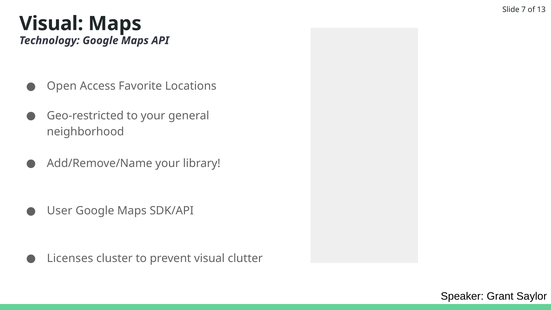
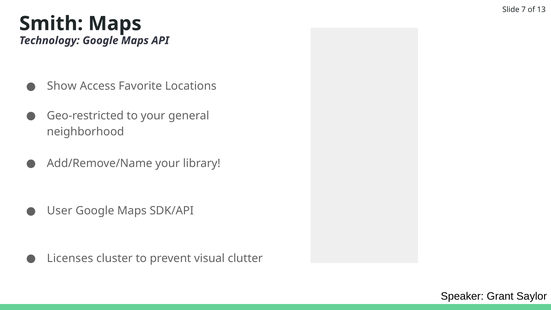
Visual: Visual -> Smith (51, 24)
Open: Open -> Show (62, 86)
